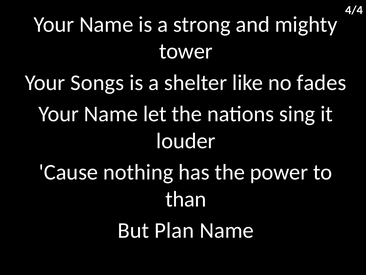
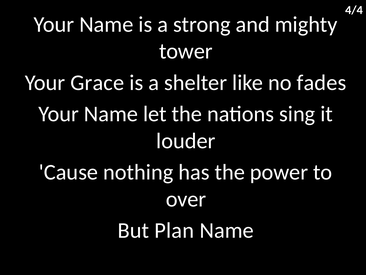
Songs: Songs -> Grace (97, 82)
than: than -> over (186, 199)
